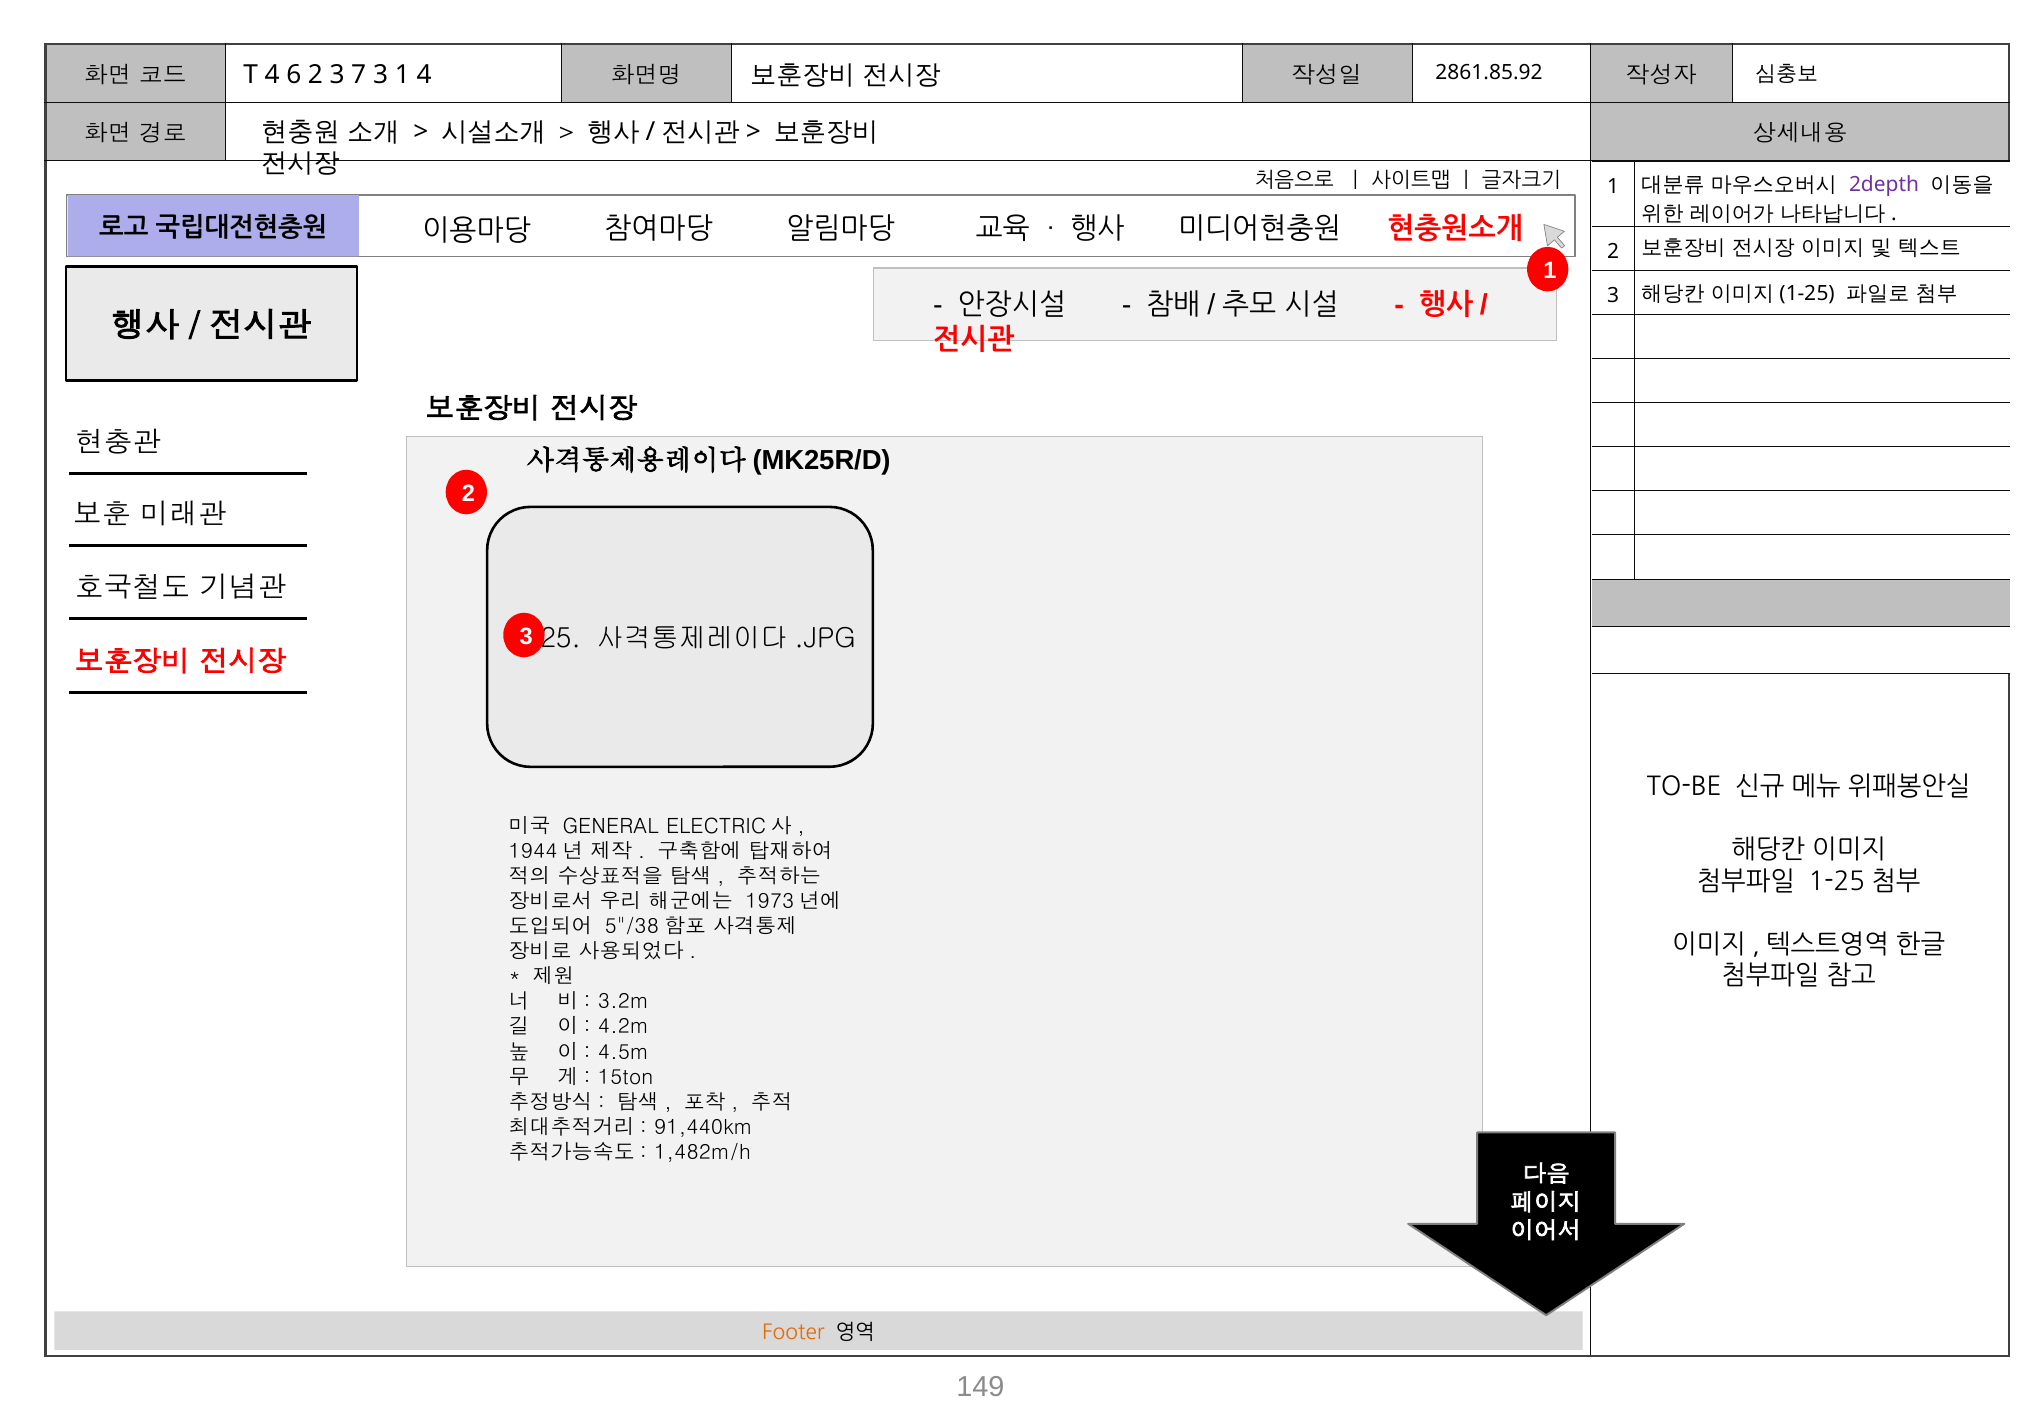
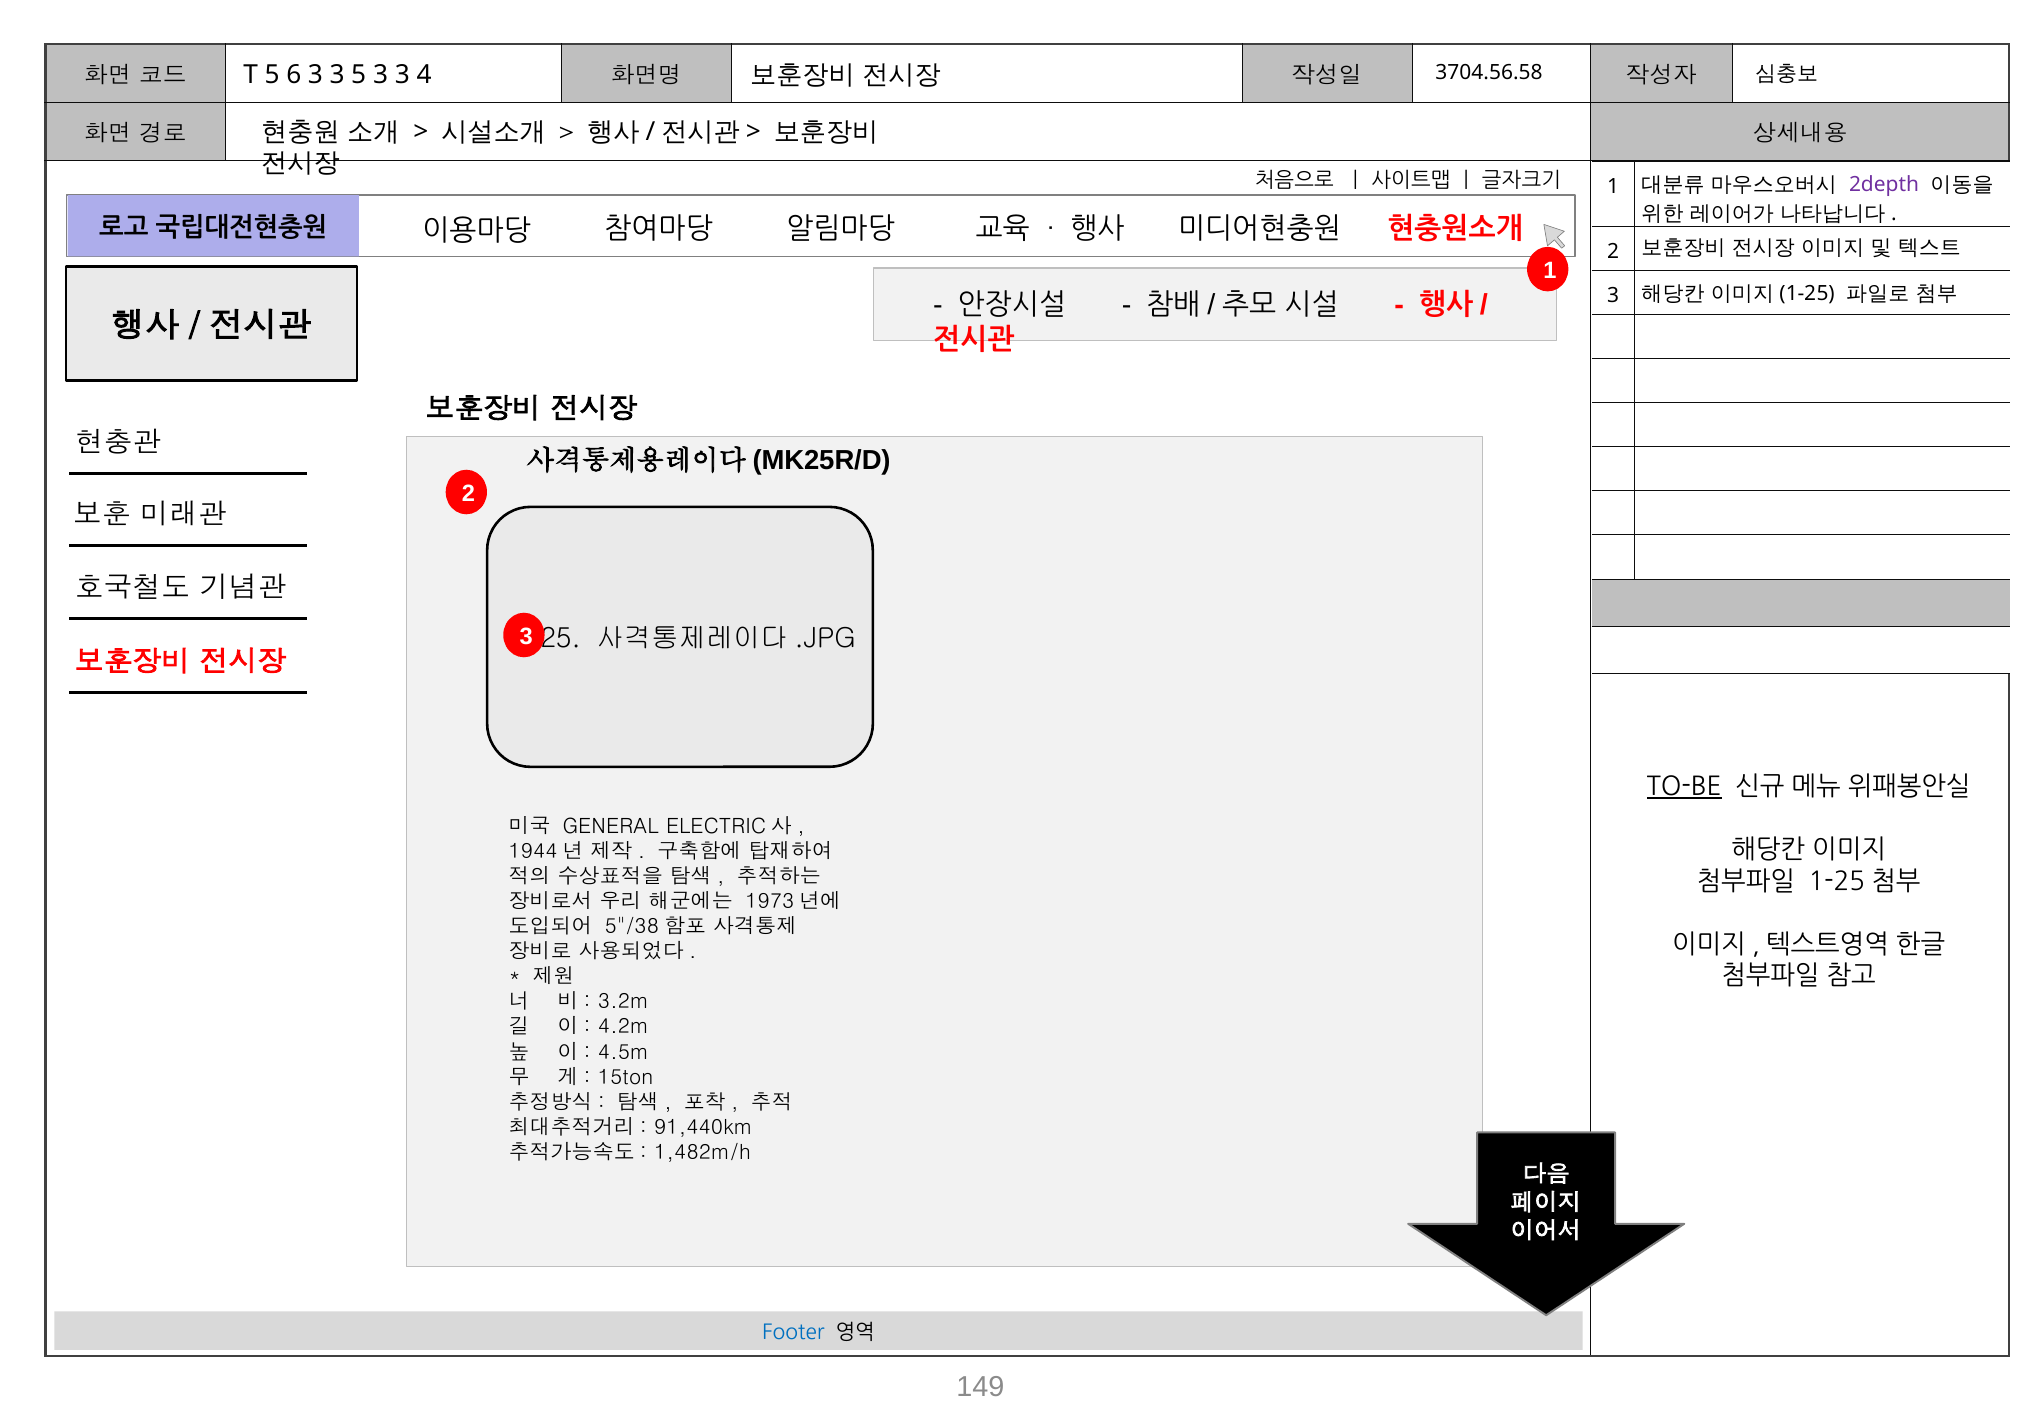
2861.85.92: 2861.85.92 -> 3704.56.58 (1489, 73)
T 4: 4 -> 5 (272, 75)
6 2: 2 -> 3 (315, 75)
3 7: 7 -> 5 (359, 75)
1: 1 -> 3 (402, 75)
TO-BE underline: none -> present (1684, 787)
Footer colour: orange -> blue (793, 1332)
